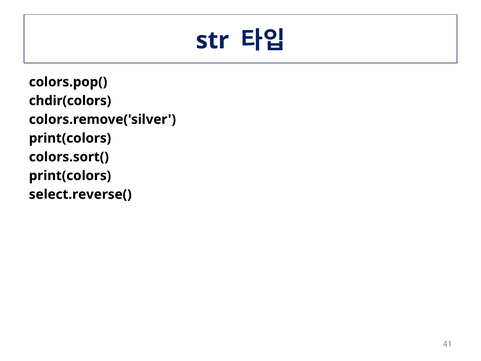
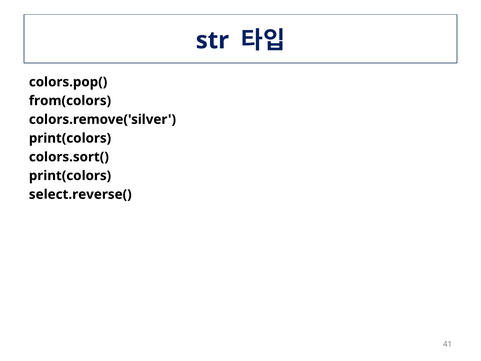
chdir(colors: chdir(colors -> from(colors (70, 101)
